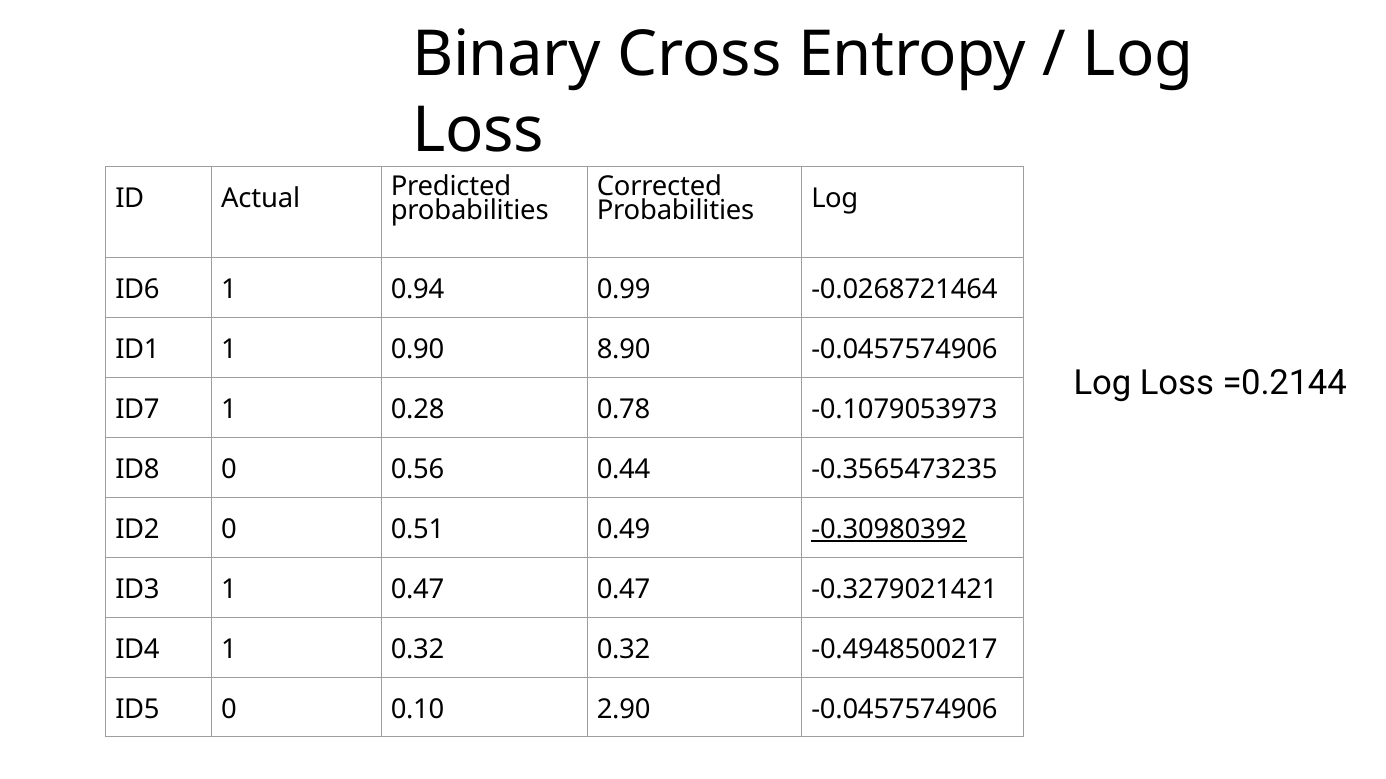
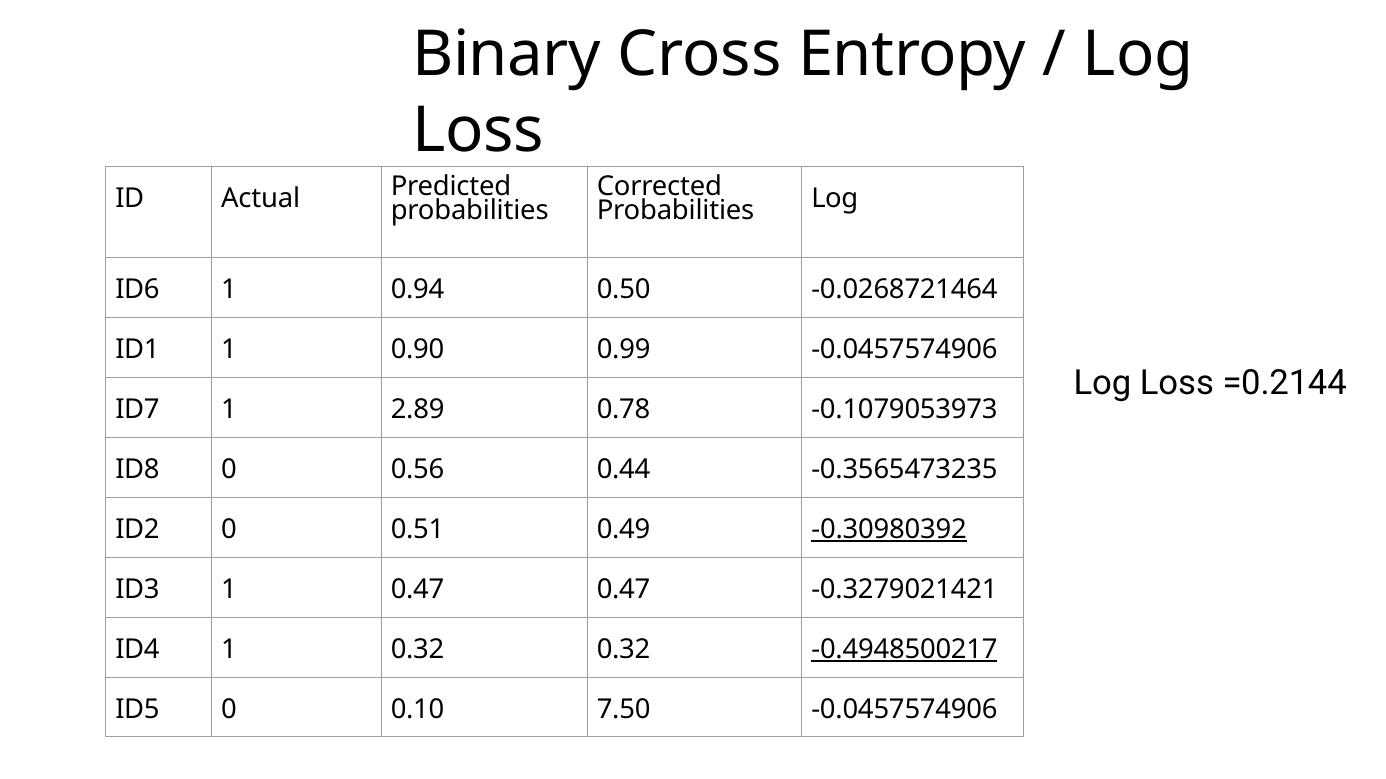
0.99: 0.99 -> 0.50 (624, 290)
8.90: 8.90 -> 0.99 (624, 350)
0.28: 0.28 -> 2.89 (418, 410)
-0.4948500217 underline: none -> present (905, 650)
2.90: 2.90 -> 7.50 (624, 710)
